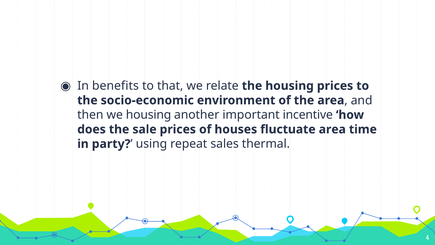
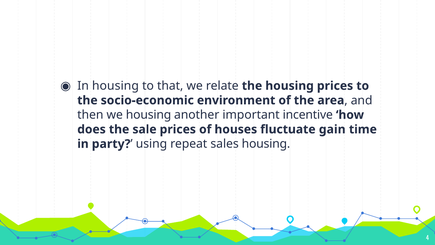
In benefits: benefits -> housing (115, 86)
fluctuate area: area -> gain (332, 129)
sales thermal: thermal -> housing (266, 144)
